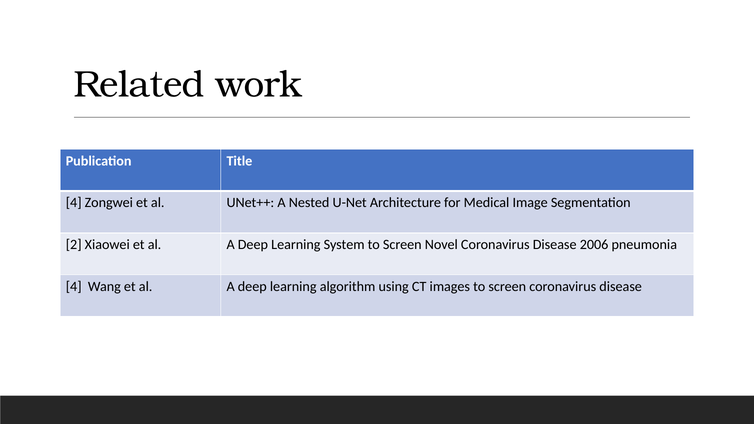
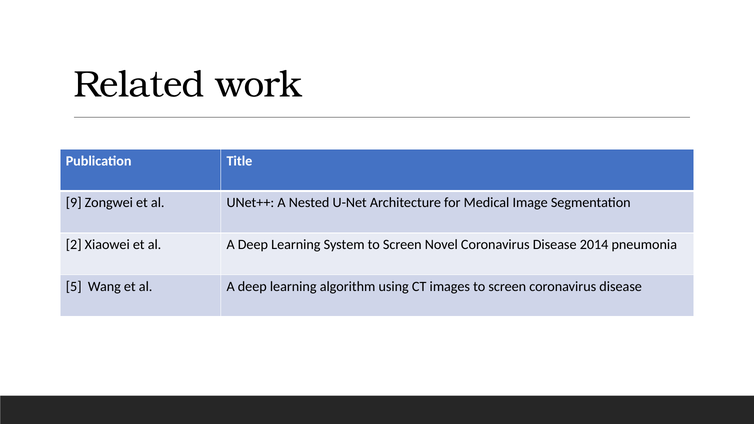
4: 4 -> 9 (74, 203)
2006: 2006 -> 2014 (594, 245)
4: 4 -> 5 (74, 286)
